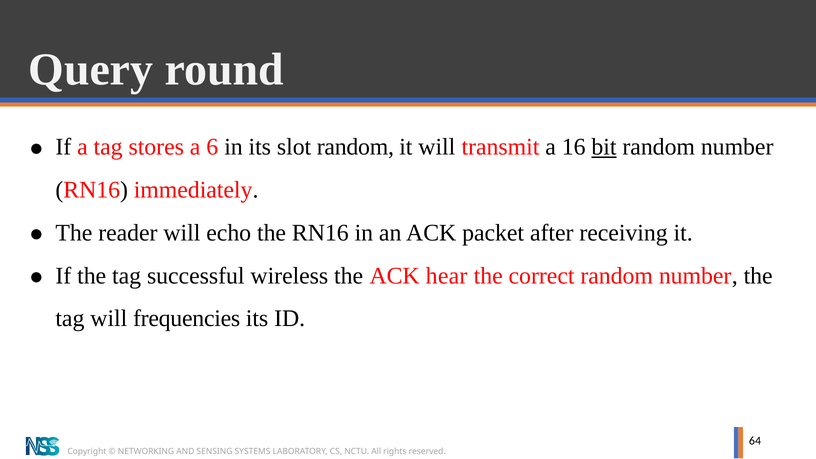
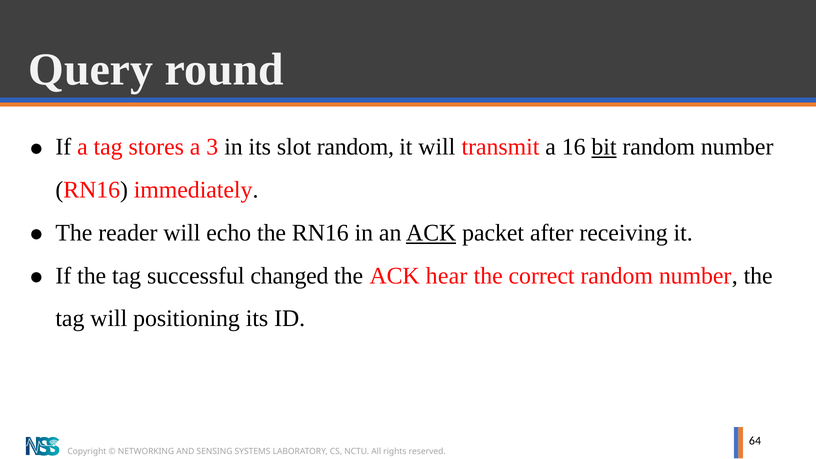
6: 6 -> 3 (212, 147)
ACK underline: none -> present (431, 233)
wireless: wireless -> changed (289, 276)
frequencies: frequencies -> positioning (187, 319)
